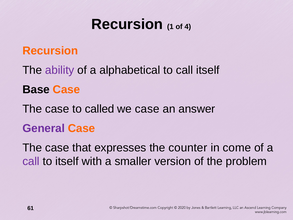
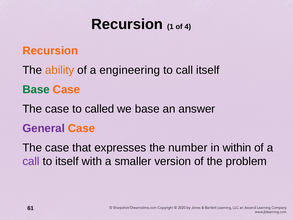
ability colour: purple -> orange (60, 70)
alphabetical: alphabetical -> engineering (130, 70)
Base colour: black -> green (36, 89)
we case: case -> base (147, 109)
counter: counter -> number (188, 148)
come: come -> within (237, 148)
